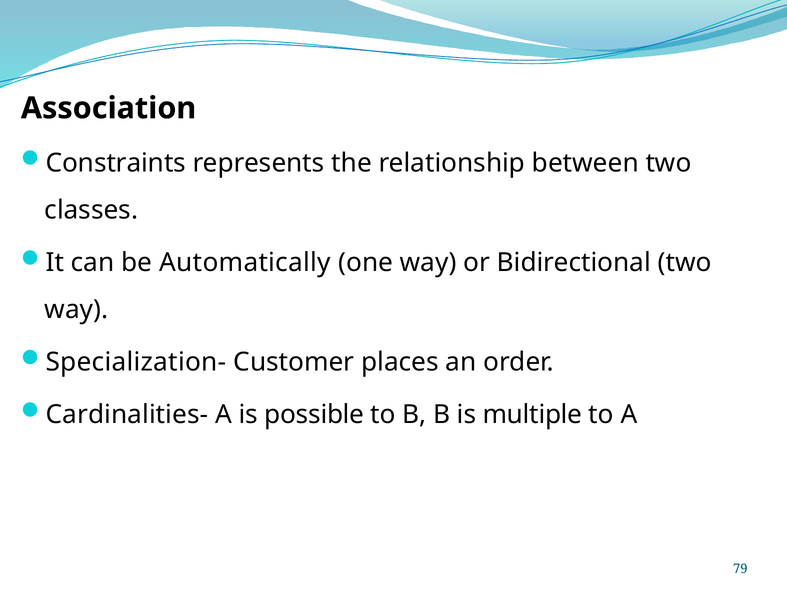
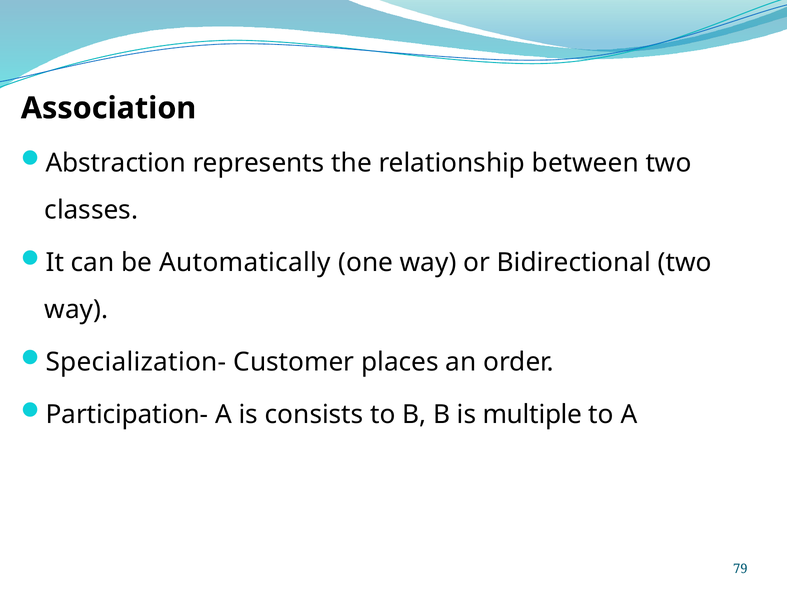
Constraints: Constraints -> Abstraction (116, 163)
Cardinalities-: Cardinalities- -> Participation- (127, 415)
possible: possible -> consists (314, 415)
